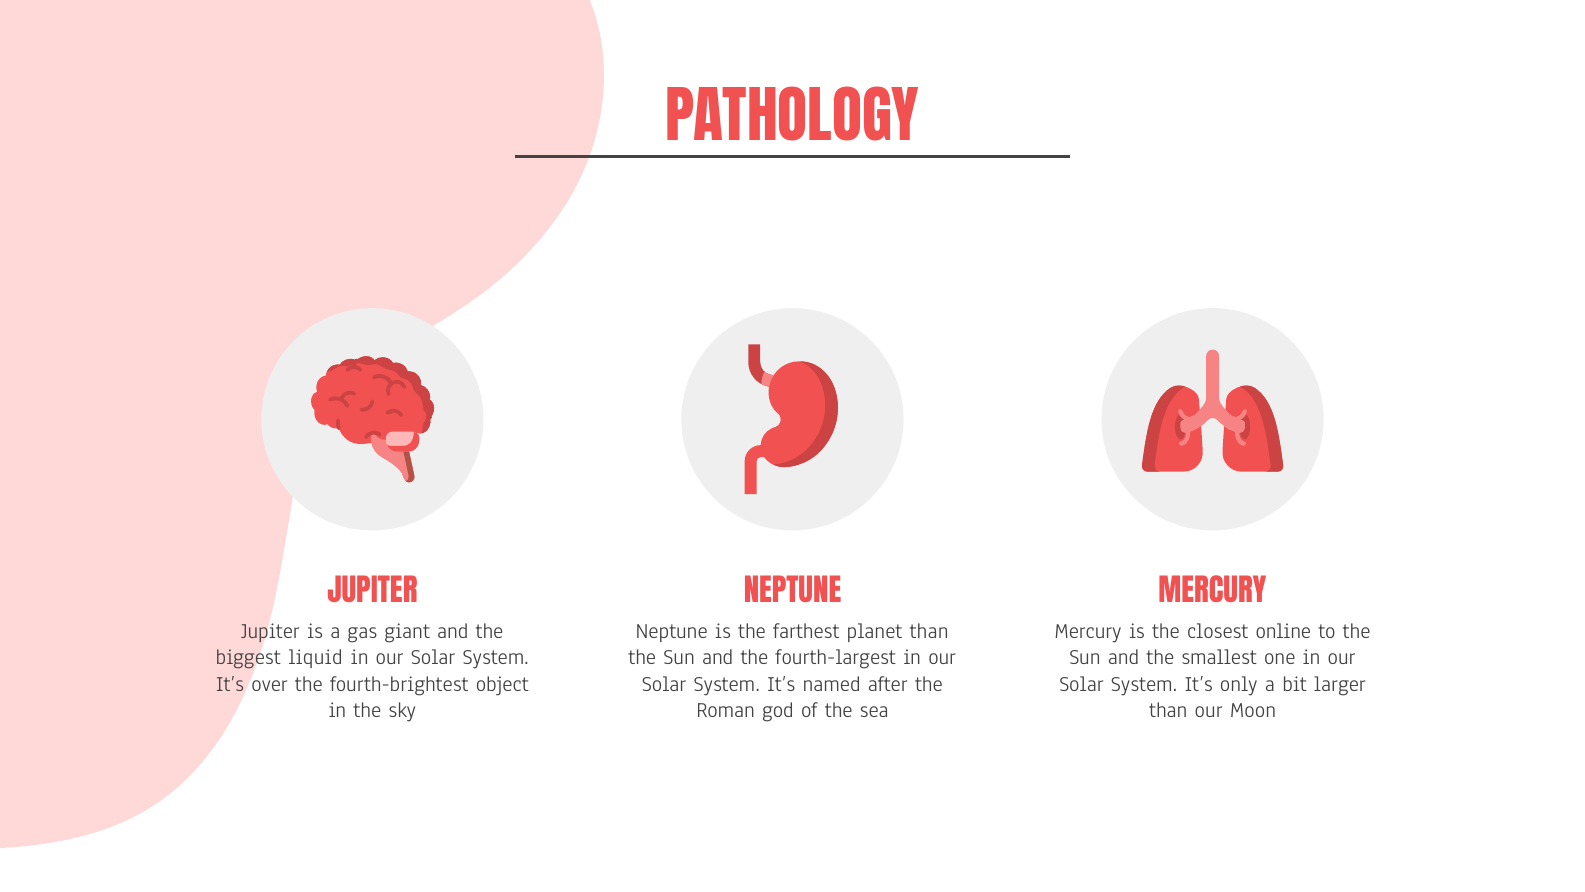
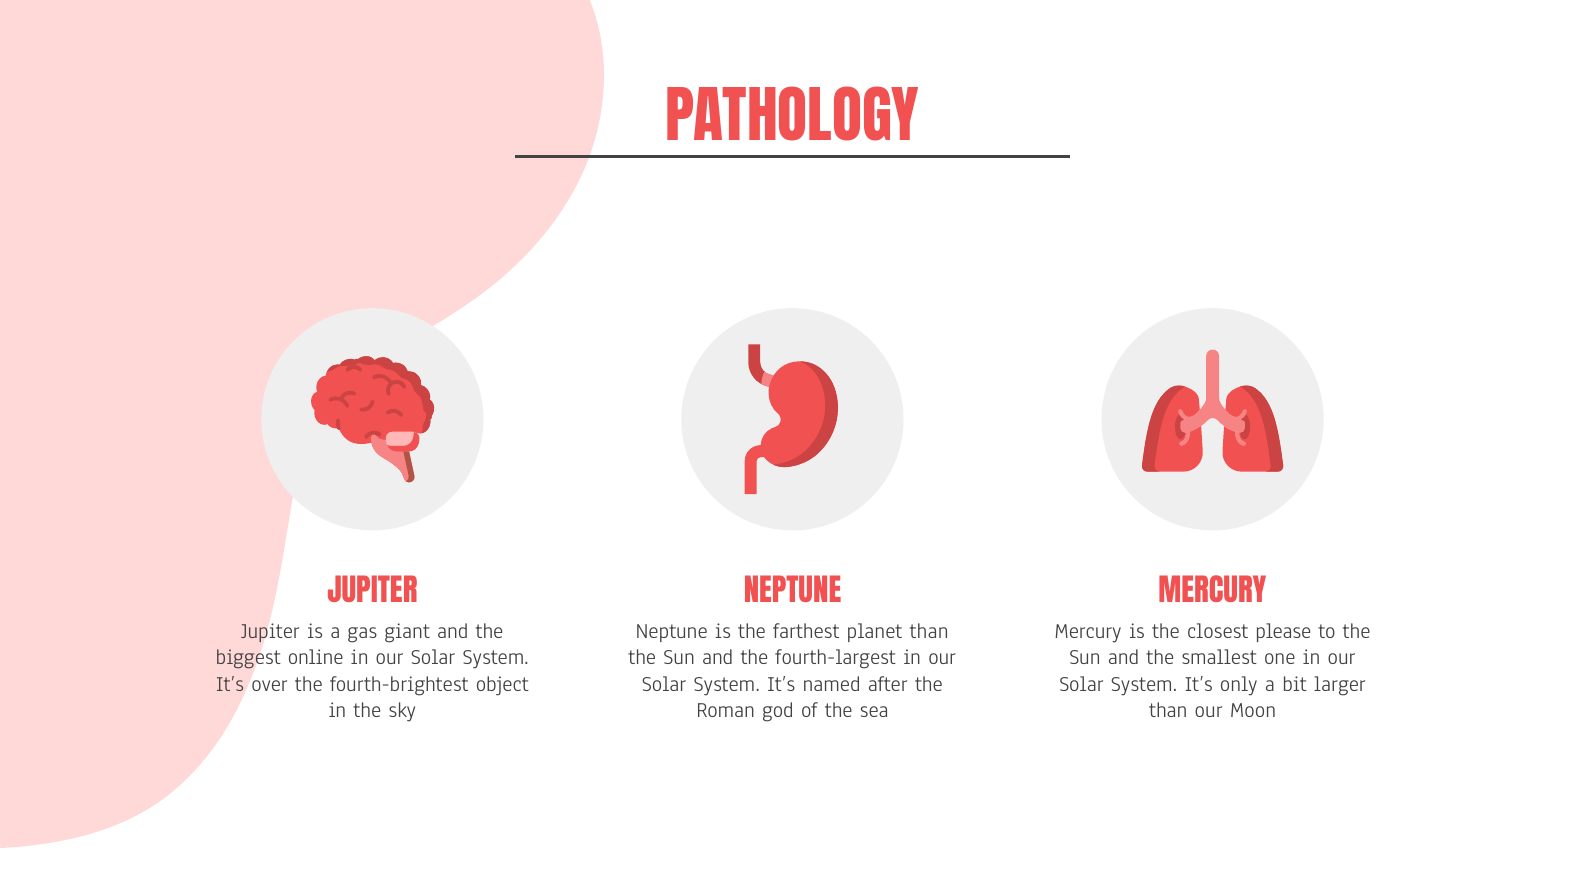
online: online -> please (1283, 631)
liquid: liquid -> online (316, 657)
